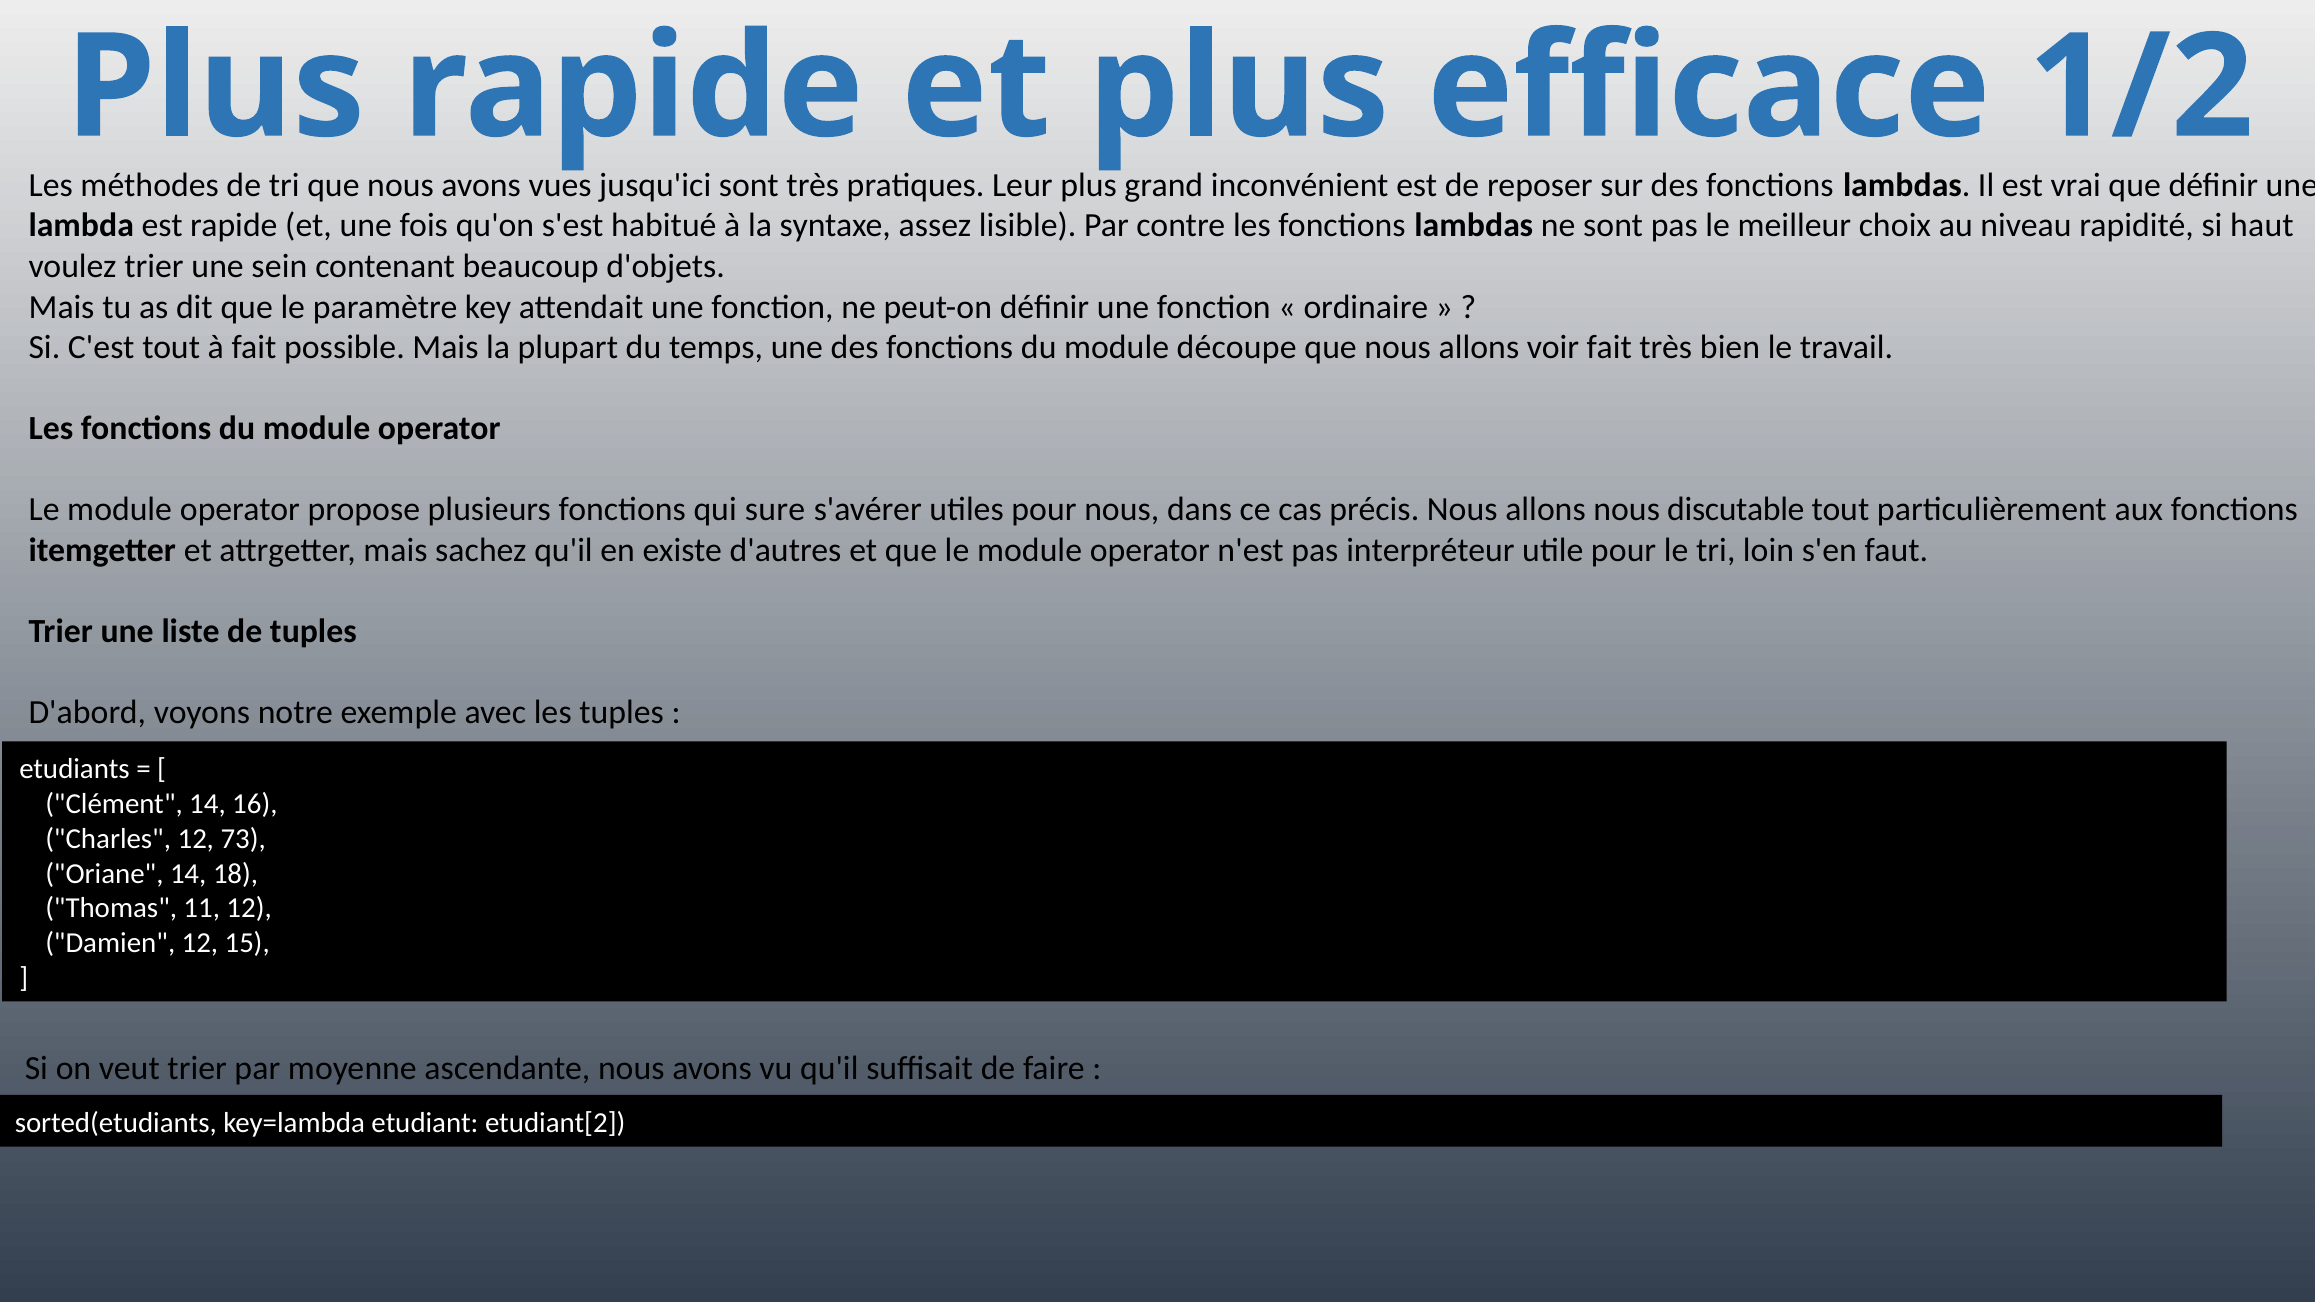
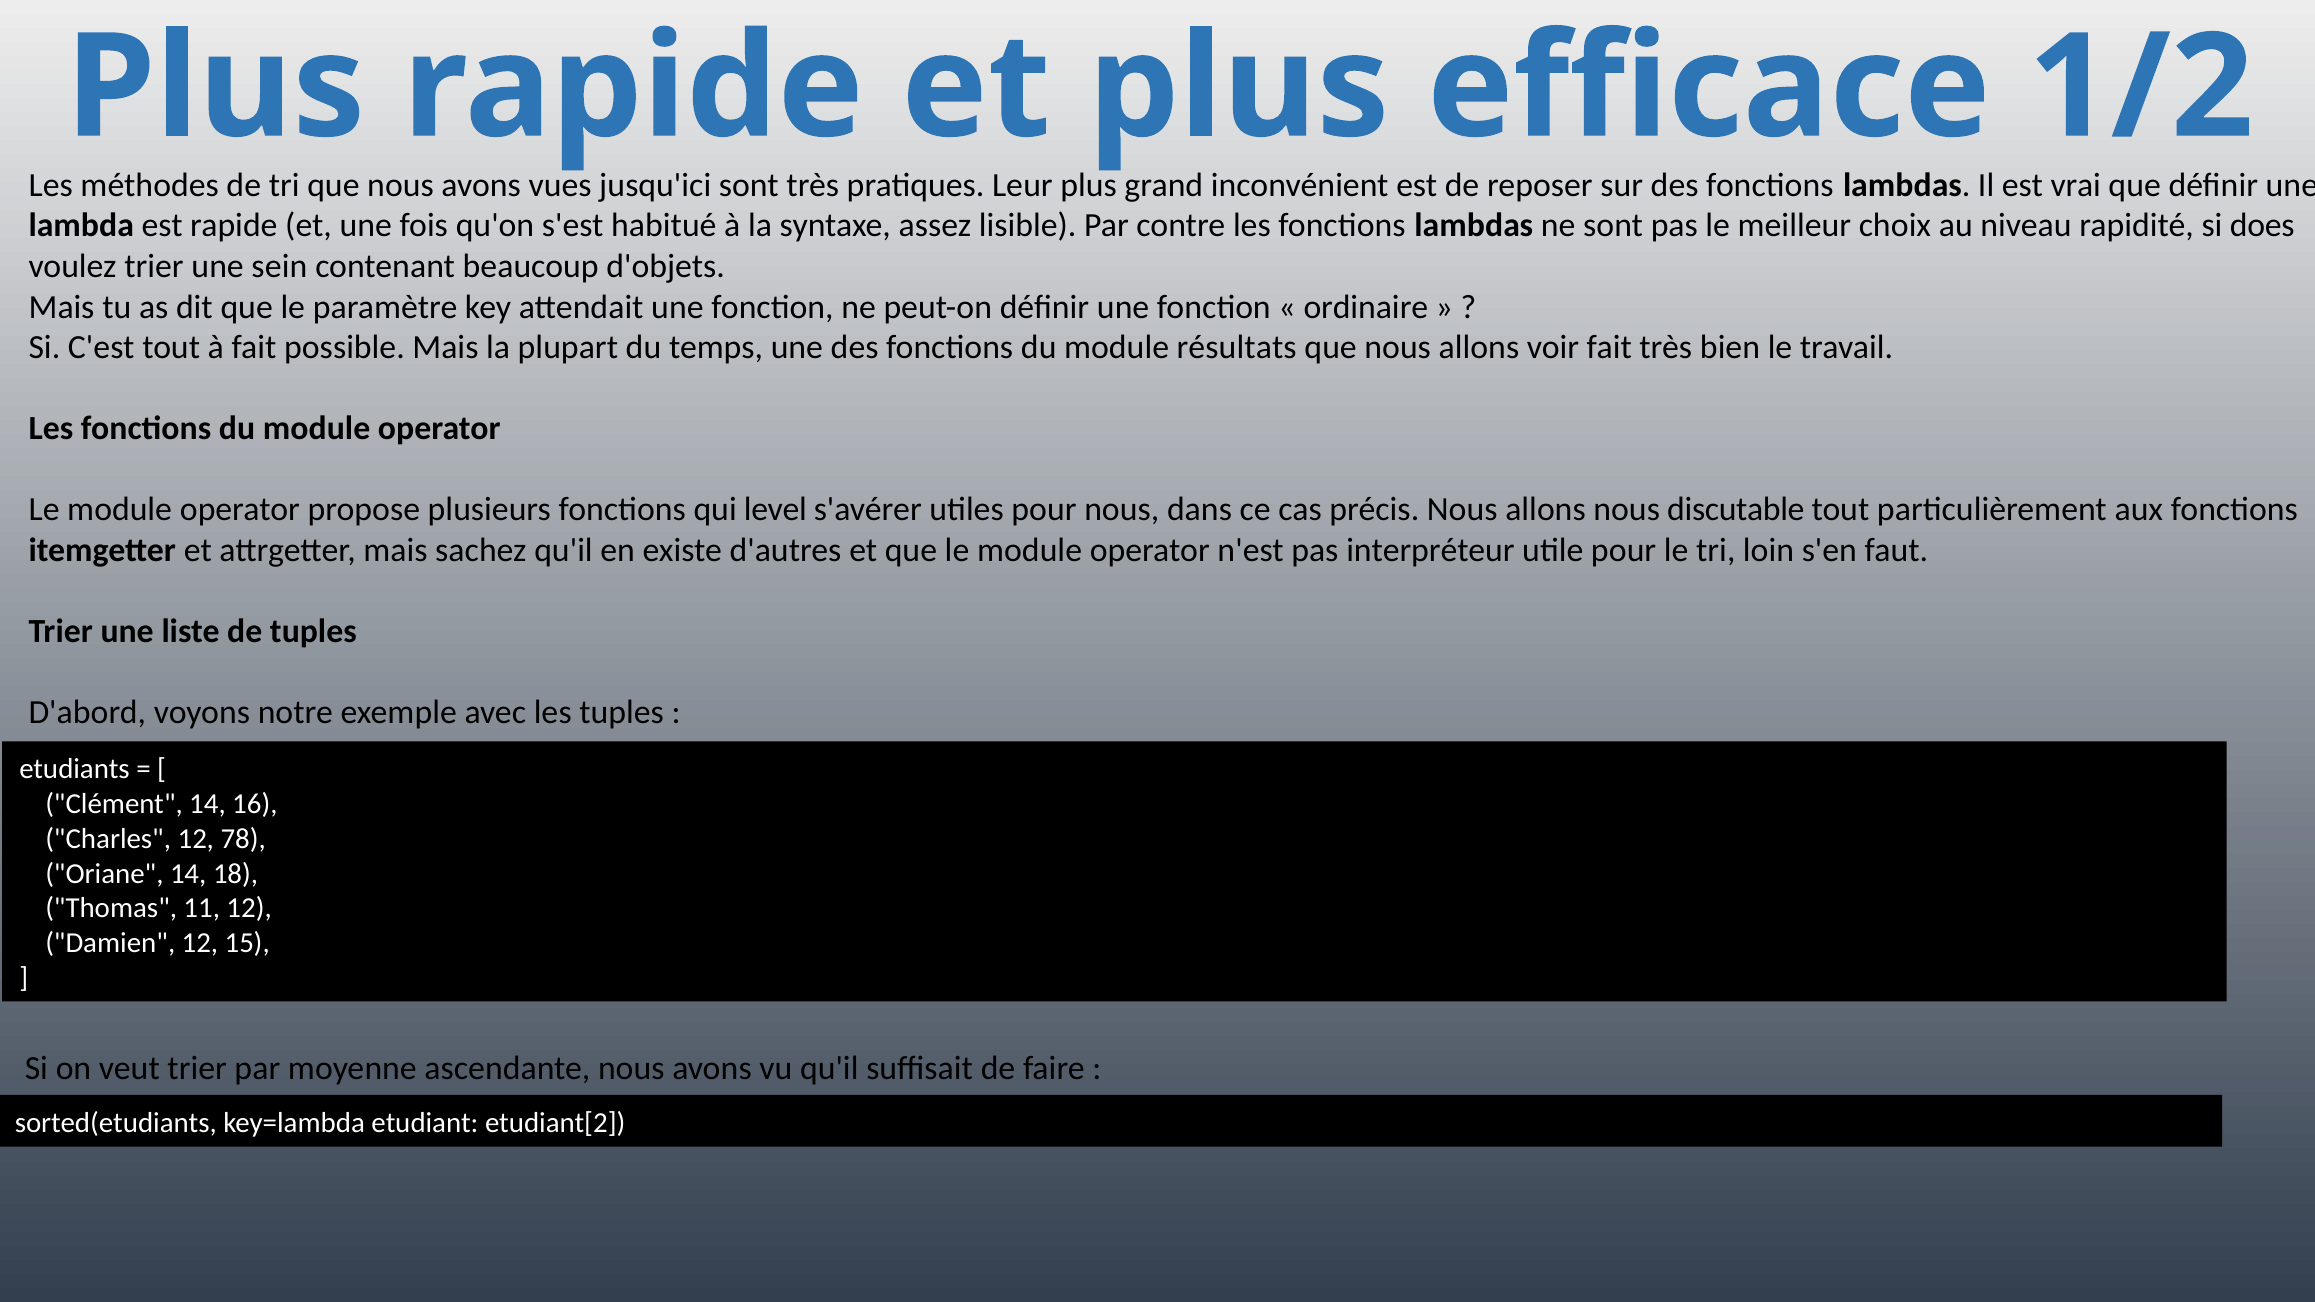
haut: haut -> does (2262, 226)
découpe: découpe -> résultats (1237, 347)
sure: sure -> level (775, 510)
73: 73 -> 78 (243, 839)
